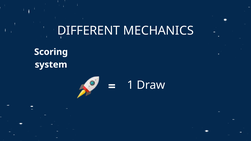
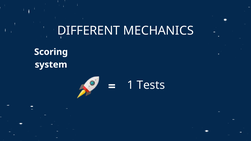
Draw: Draw -> Tests (151, 85)
